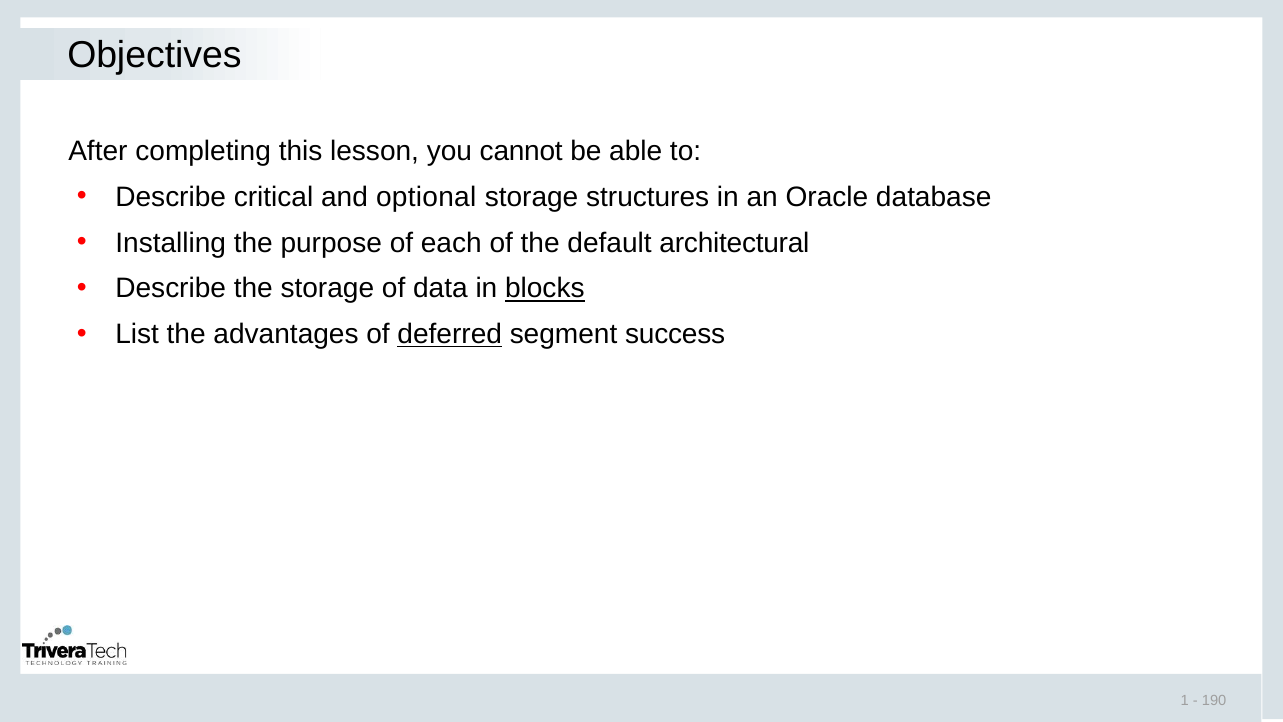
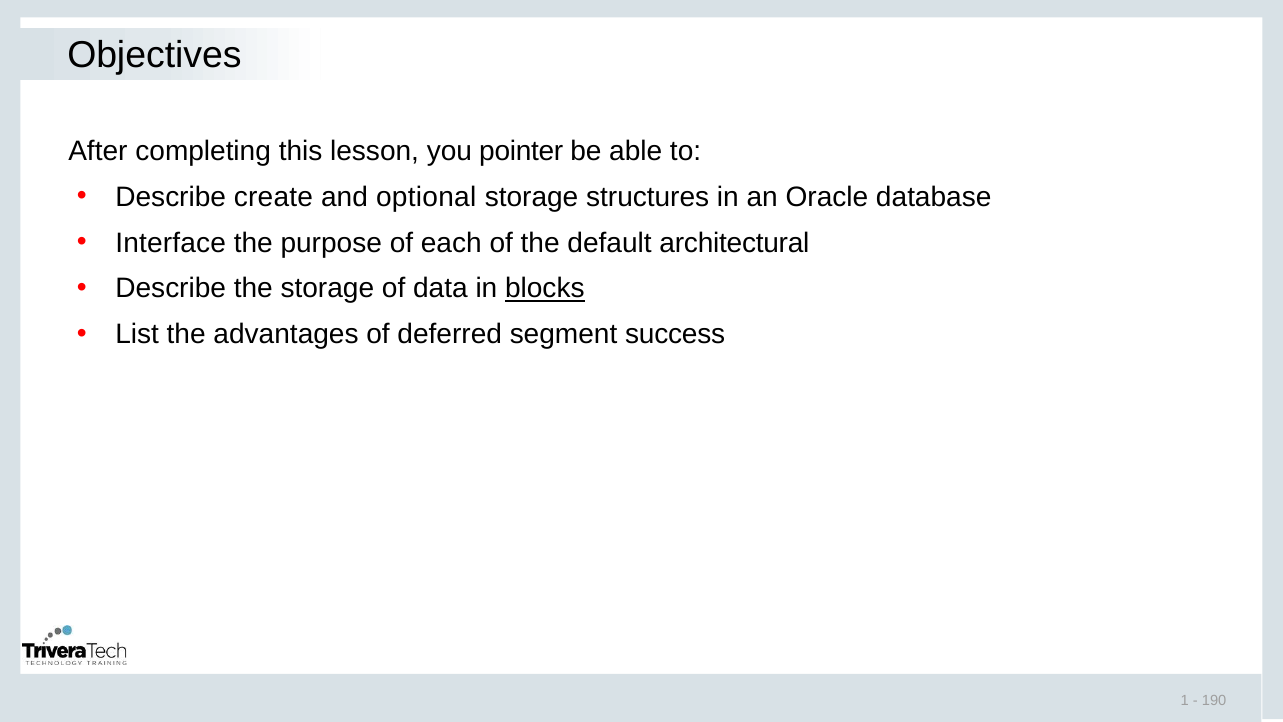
cannot: cannot -> pointer (521, 151)
critical: critical -> create (273, 197)
Installing: Installing -> Interface (171, 243)
deferred underline: present -> none (450, 334)
